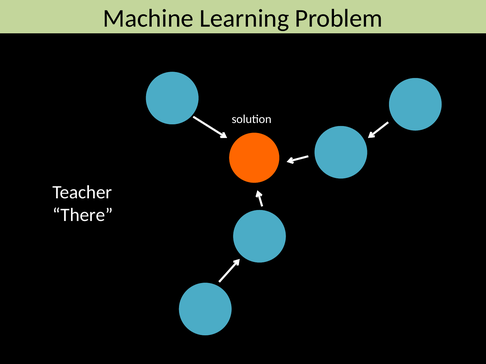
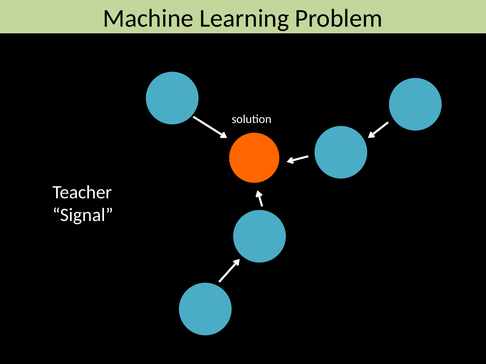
There: There -> Signal (83, 215)
